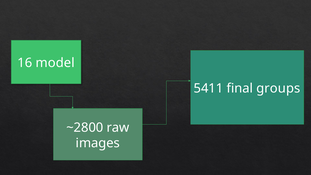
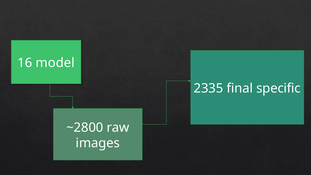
5411: 5411 -> 2335 (208, 88)
groups: groups -> specific (279, 88)
